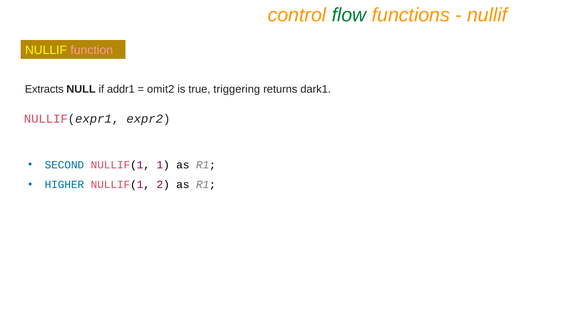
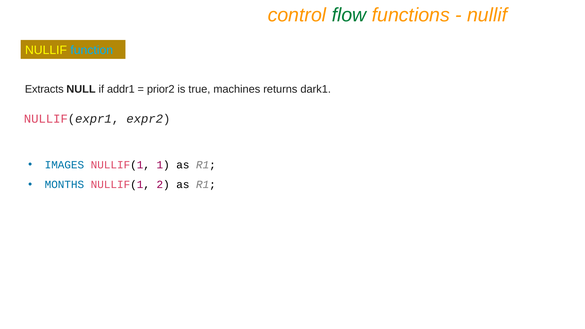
function colour: pink -> light blue (92, 50)
omit2: omit2 -> prior2 (161, 89)
triggering: triggering -> machines (237, 89)
SECOND: SECOND -> IMAGES (64, 165)
HIGHER: HIGHER -> MONTHS (64, 185)
